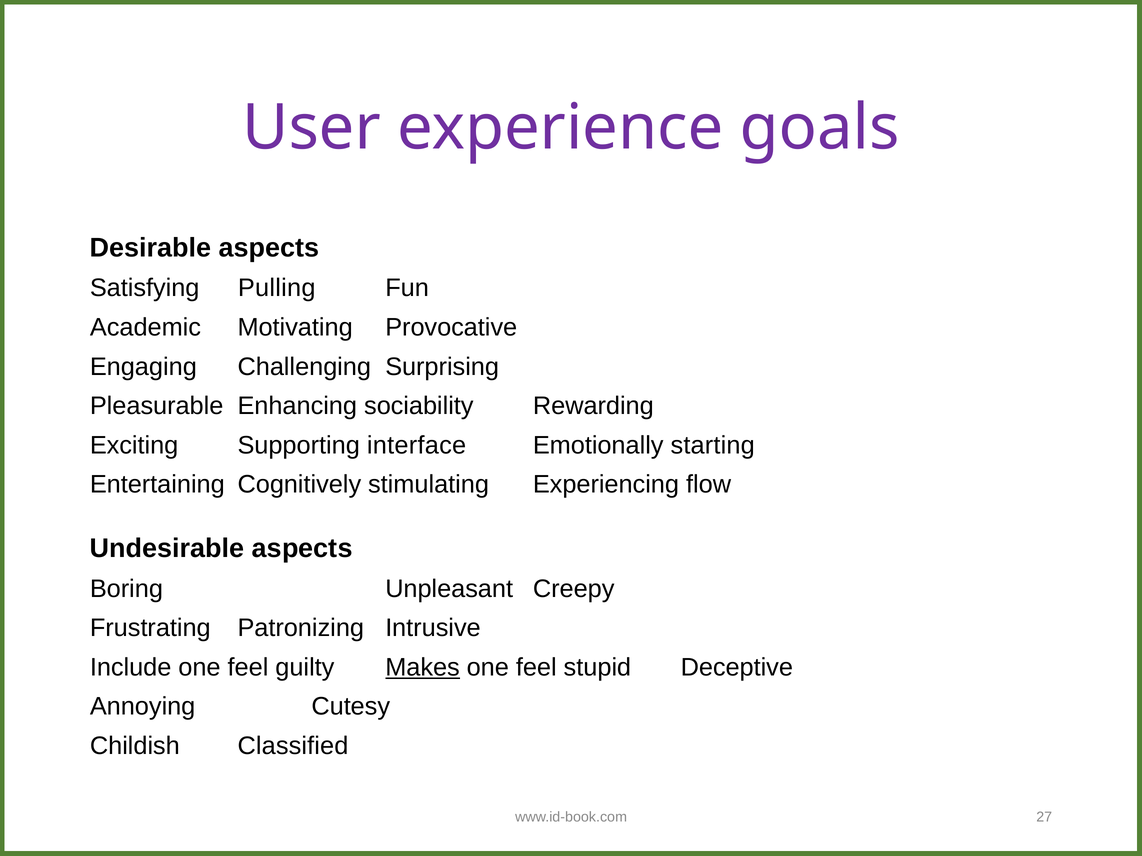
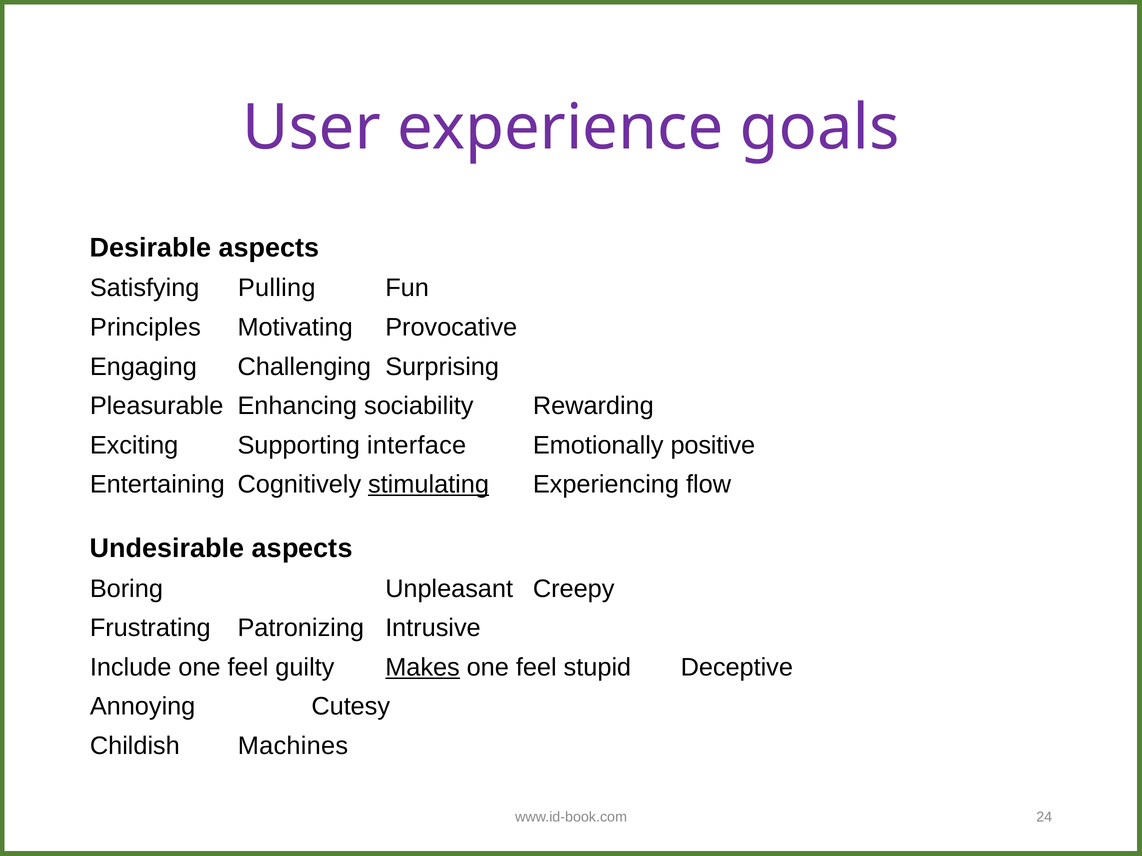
Academic: Academic -> Principles (145, 328)
starting: starting -> positive (713, 445)
stimulating underline: none -> present (429, 485)
Classified: Classified -> Machines (293, 746)
27: 27 -> 24 (1044, 818)
